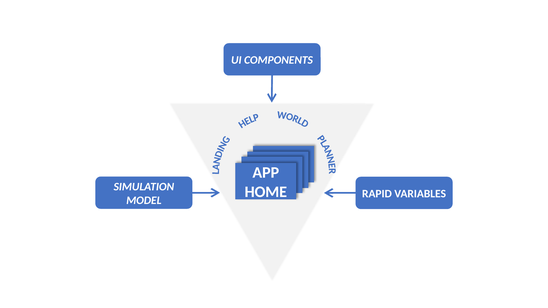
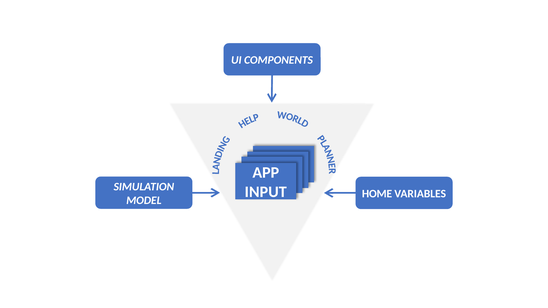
HOME: HOME -> INPUT (266, 192)
RAPID: RAPID -> HOME (377, 194)
